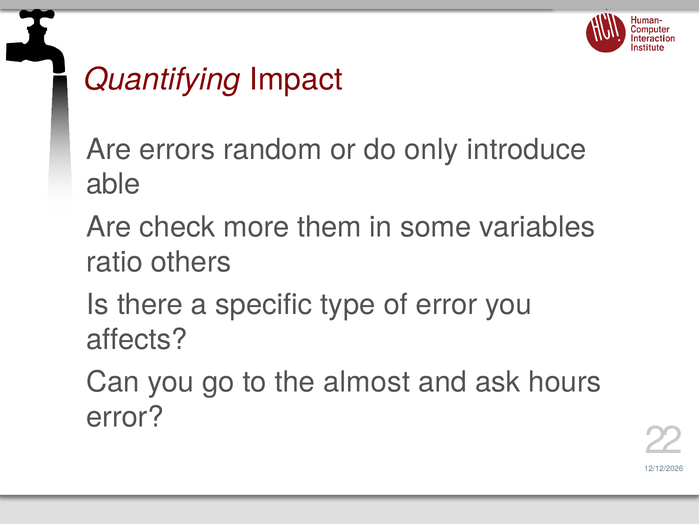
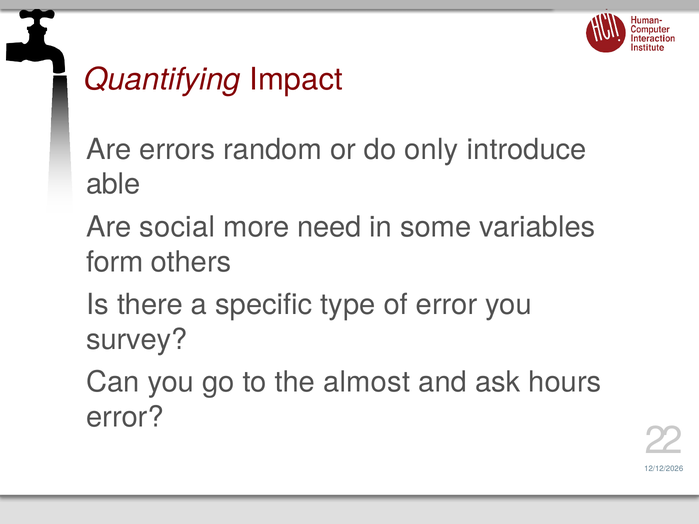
check: check -> social (177, 227)
them: them -> need (330, 227)
ratio: ratio -> form (115, 262)
affects: affects -> survey (137, 340)
